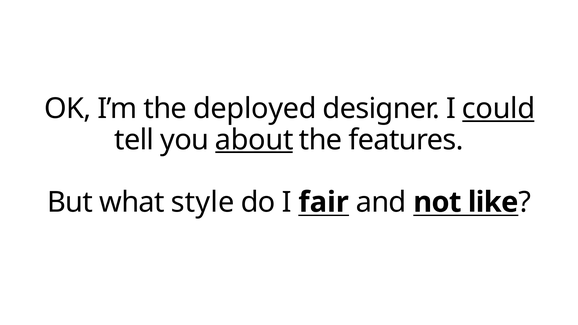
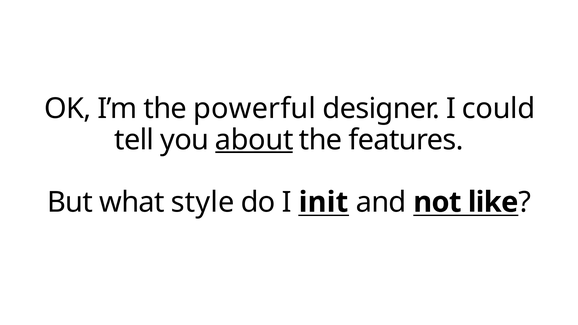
deployed: deployed -> powerful (255, 109)
could underline: present -> none (499, 109)
fair: fair -> init (324, 202)
